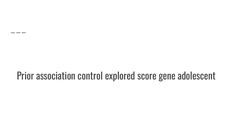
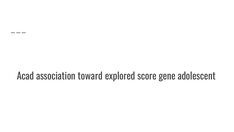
Prior: Prior -> Acad (25, 76)
control: control -> toward (90, 76)
